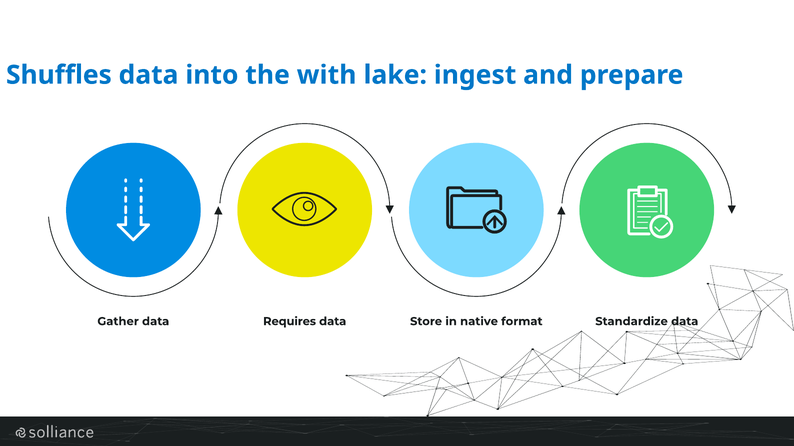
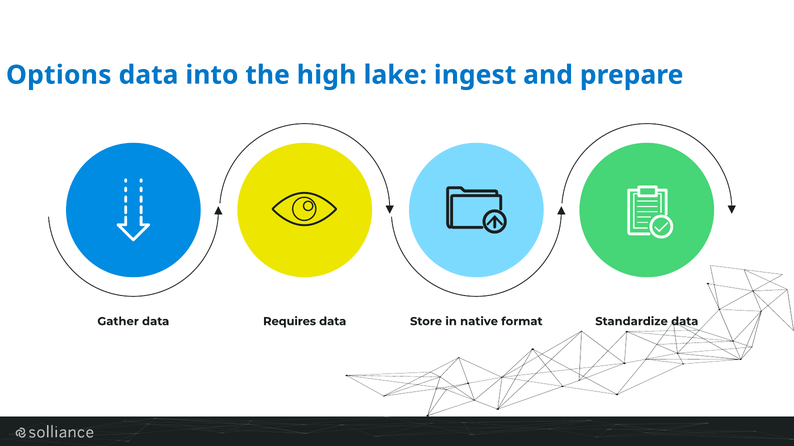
Shuffles: Shuffles -> Options (59, 75)
with: with -> high (327, 75)
